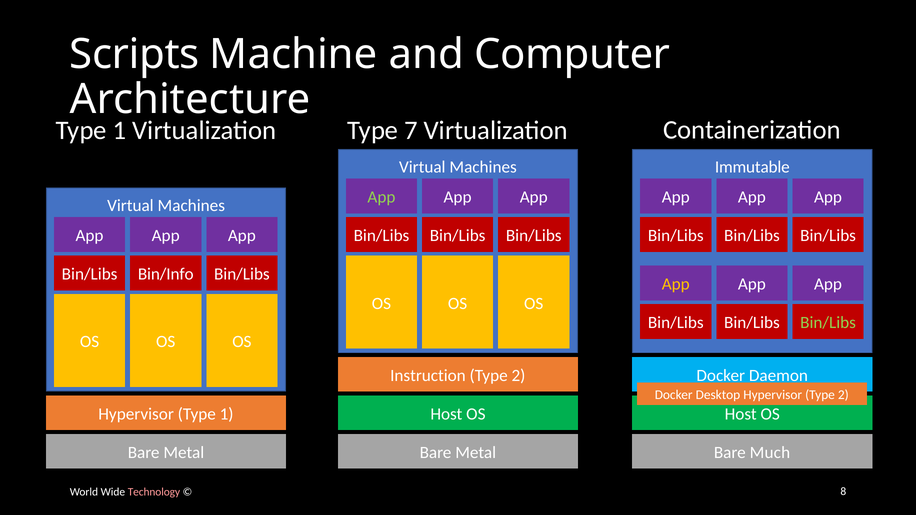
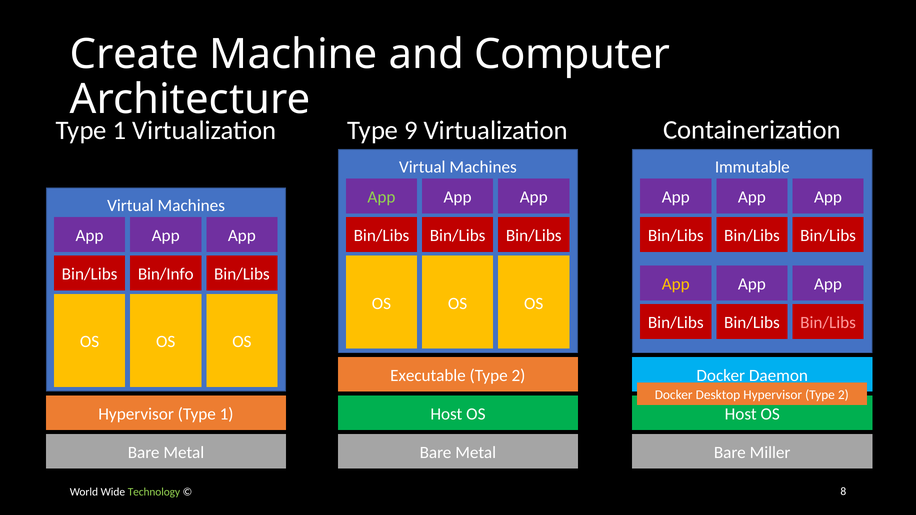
Scripts: Scripts -> Create (134, 54)
7: 7 -> 9 (411, 130)
Bin/Libs colour: light green -> pink (828, 323)
Instruction: Instruction -> Executable (428, 376)
Much: Much -> Miller (770, 453)
Technology colour: pink -> light green (154, 492)
